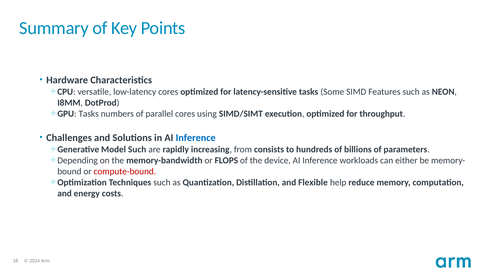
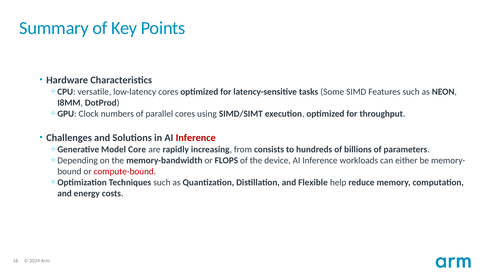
GPU Tasks: Tasks -> Clock (89, 114)
Inference colour: blue -> red (196, 138)
Model Such: Such -> Core (137, 149)
